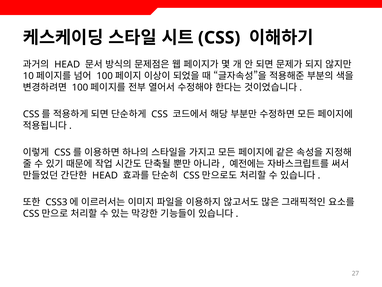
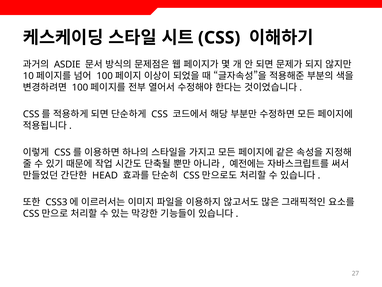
HEAD: HEAD -> ASDIE (67, 64)
